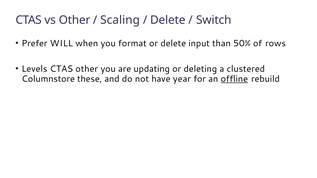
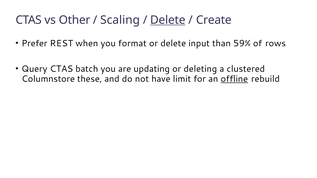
Delete underline: none -> present (168, 20)
Switch: Switch -> Create (214, 20)
WILL: WILL -> REST (61, 43)
50%: 50% -> 59% (242, 43)
Levels: Levels -> Query (34, 69)
CTAS other: other -> batch (87, 69)
year: year -> limit (182, 79)
